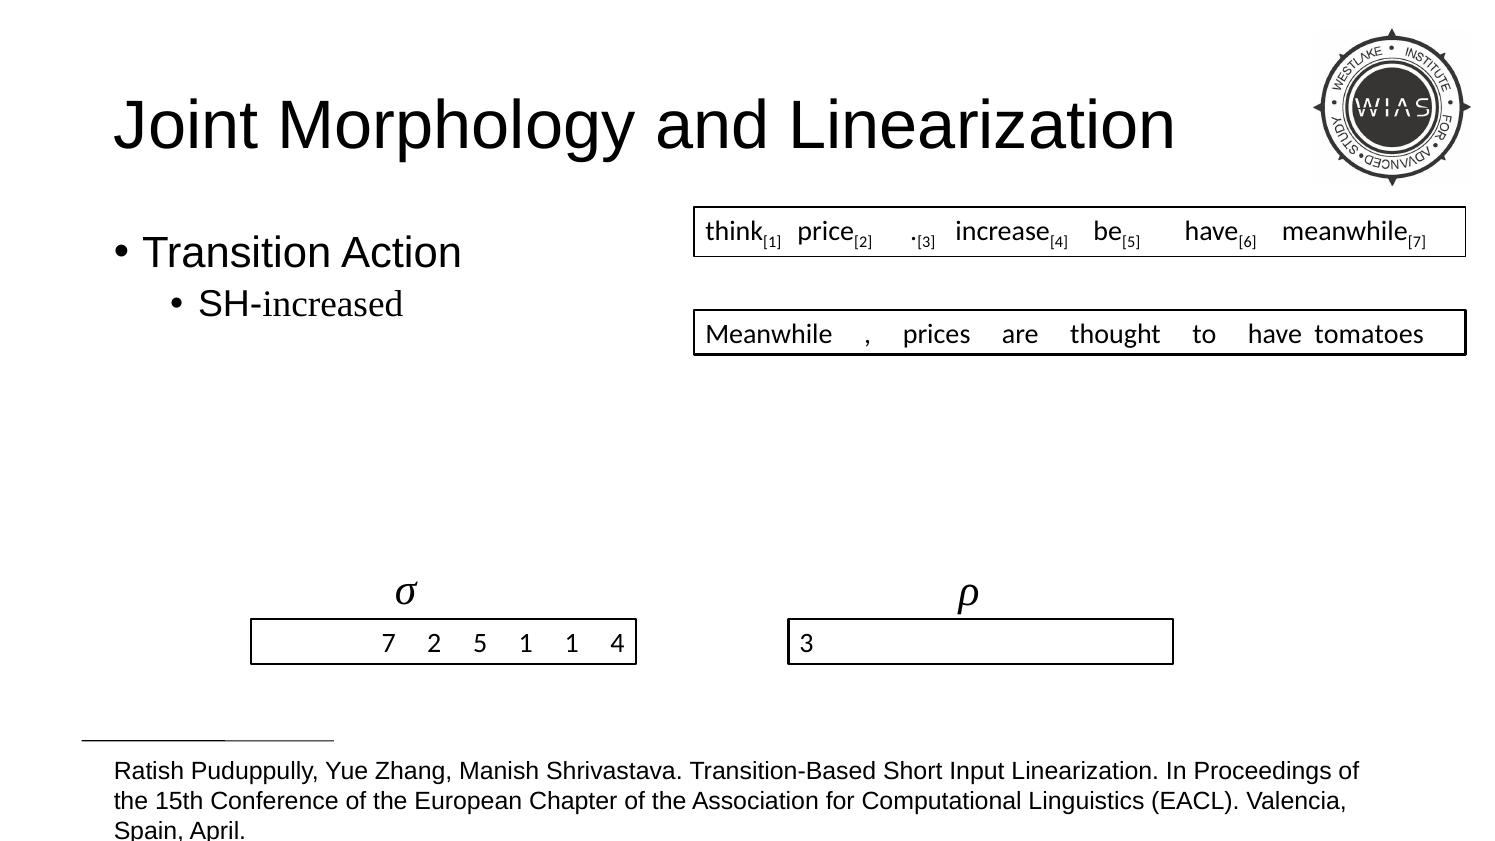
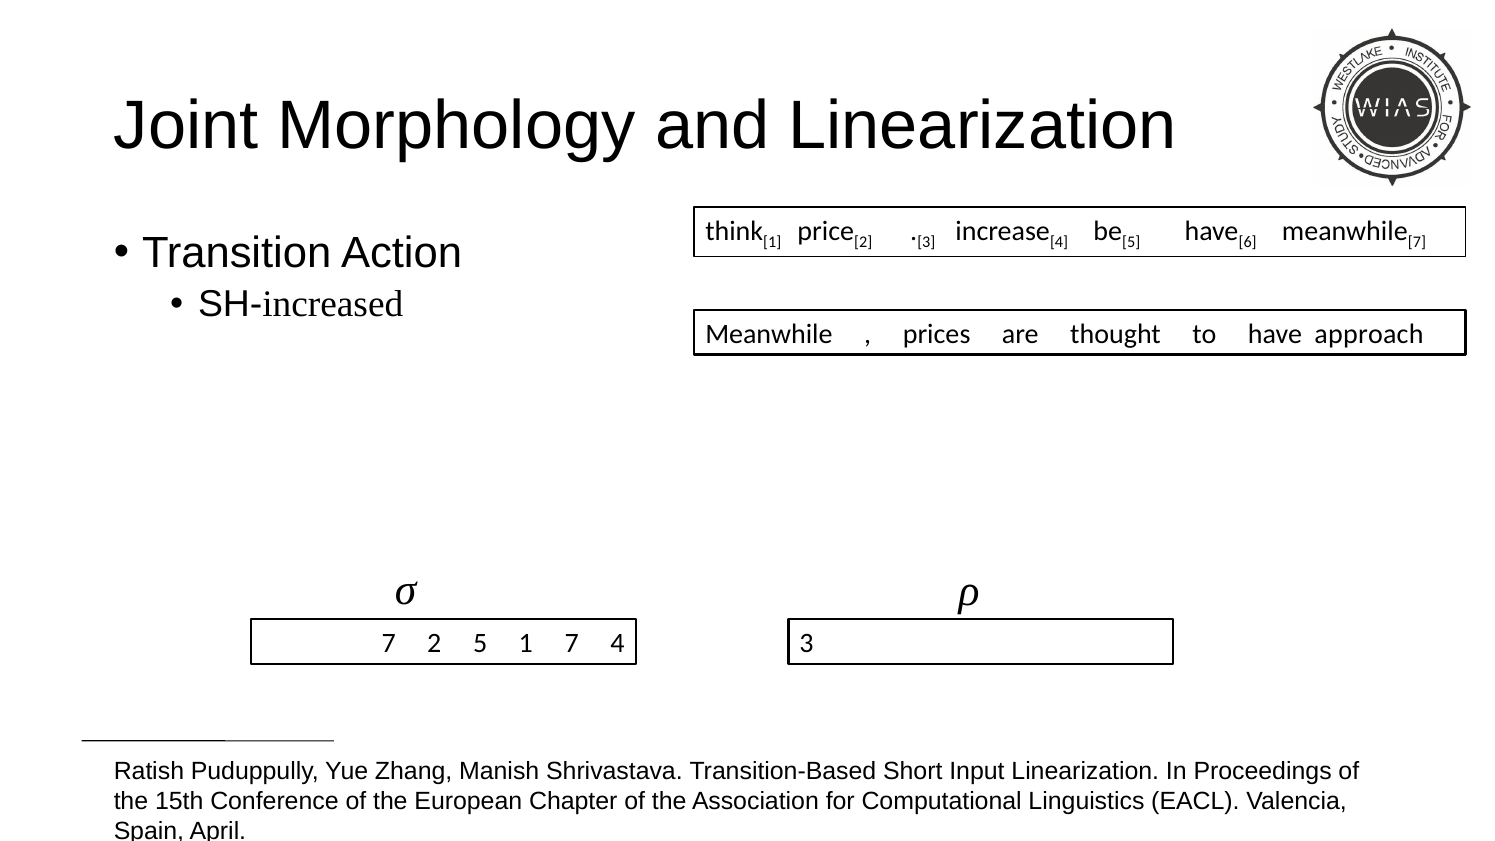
tomatoes: tomatoes -> approach (1369, 334)
1 1: 1 -> 7 (572, 643)
